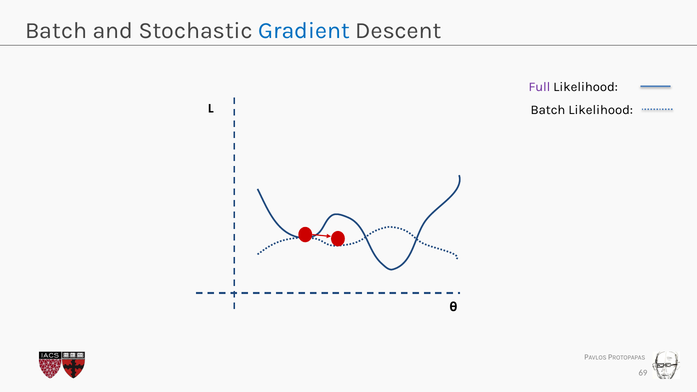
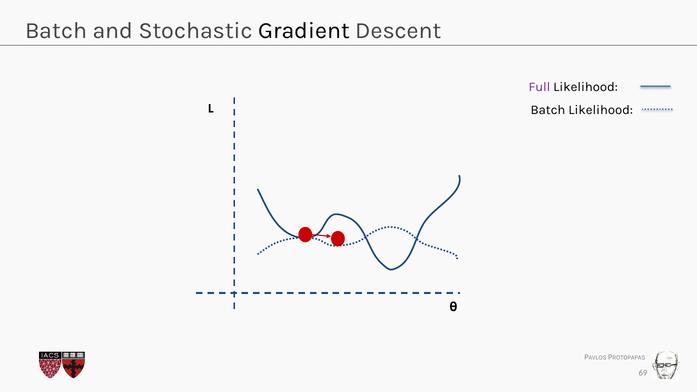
Gradient colour: blue -> black (304, 31)
